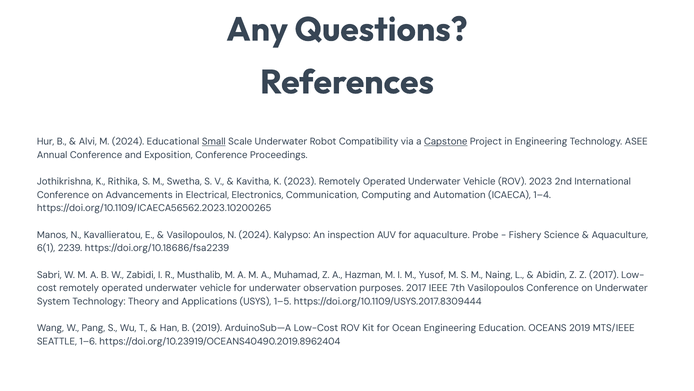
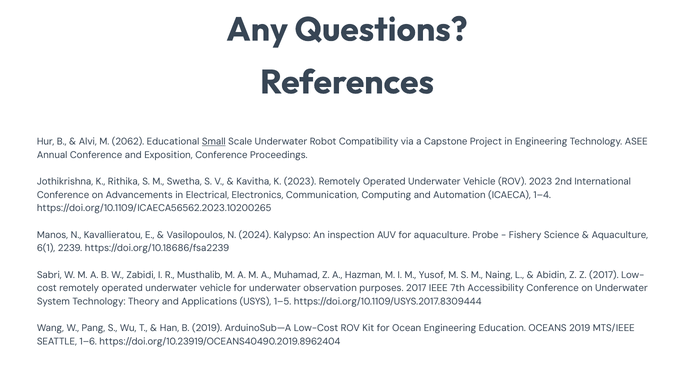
M 2024: 2024 -> 2062 (128, 141)
Capstone underline: present -> none (446, 141)
7th Vasilopoulos: Vasilopoulos -> Accessibility (496, 288)
